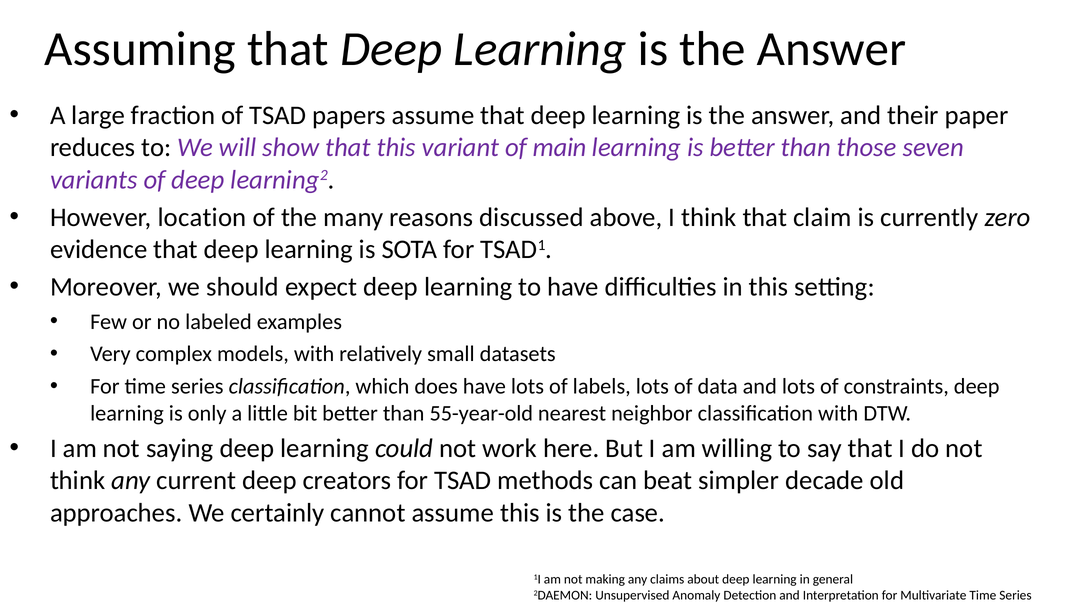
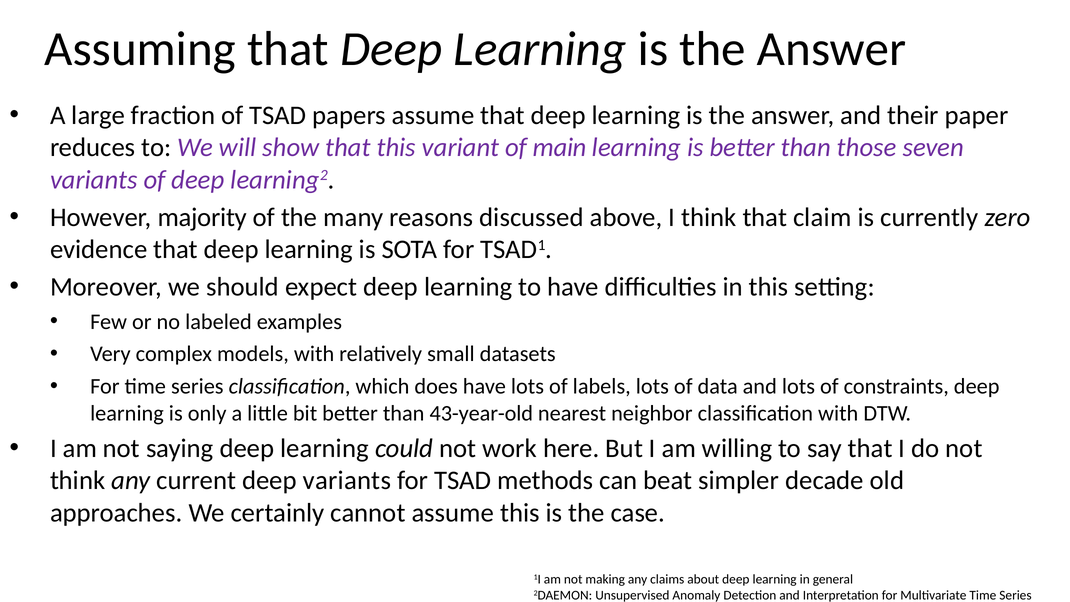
location: location -> majority (202, 217)
55-year-old: 55-year-old -> 43-year-old (481, 413)
deep creators: creators -> variants (347, 481)
